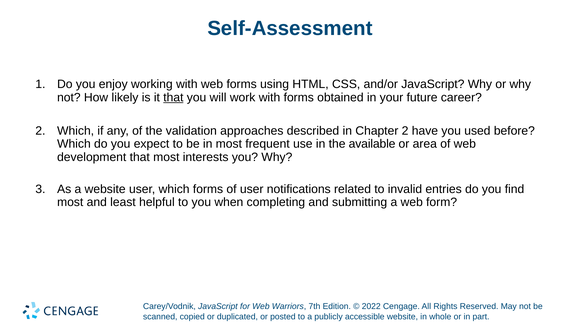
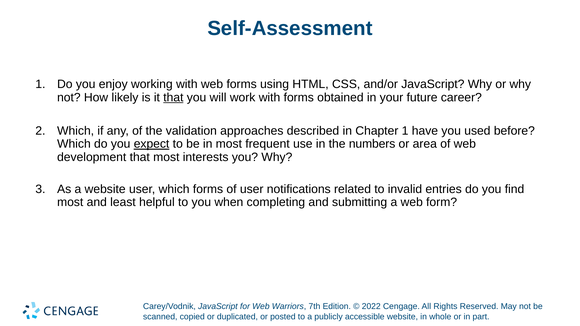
Chapter 2: 2 -> 1 (405, 131)
expect underline: none -> present (152, 144)
available: available -> numbers (372, 144)
